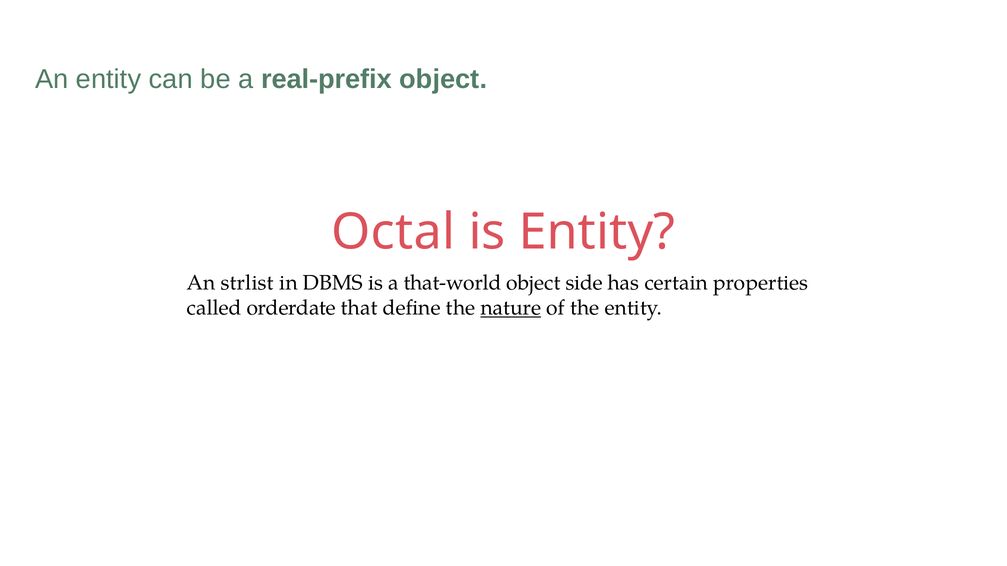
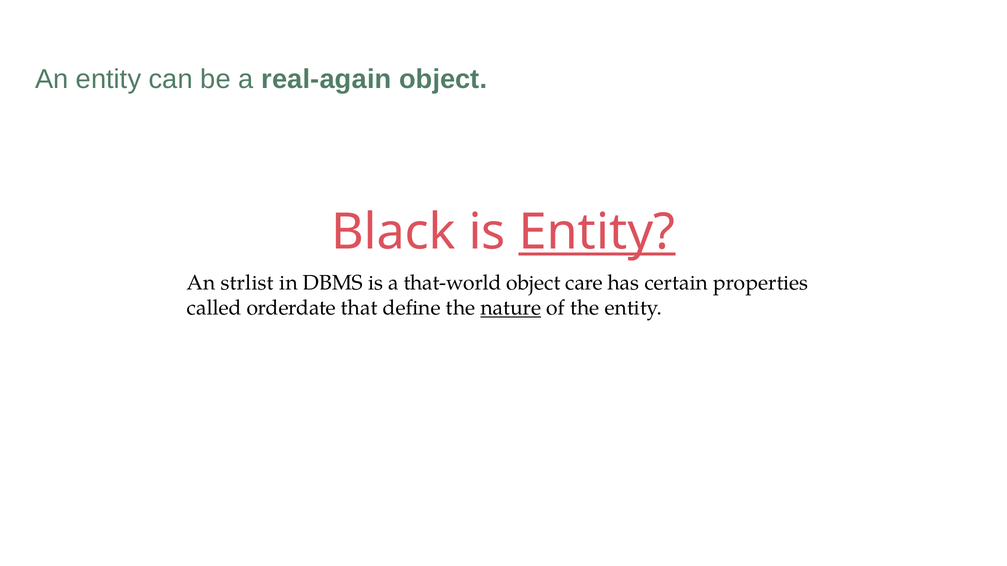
real-prefix: real-prefix -> real-again (326, 79)
Octal: Octal -> Black (393, 233)
Entity underline: none -> present (597, 233)
side: side -> care (584, 283)
